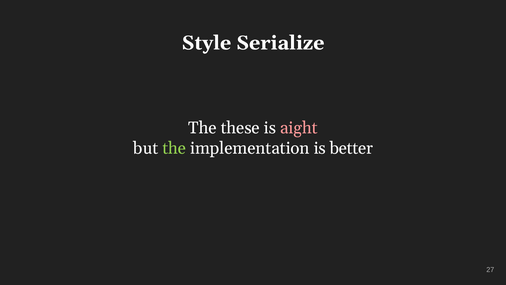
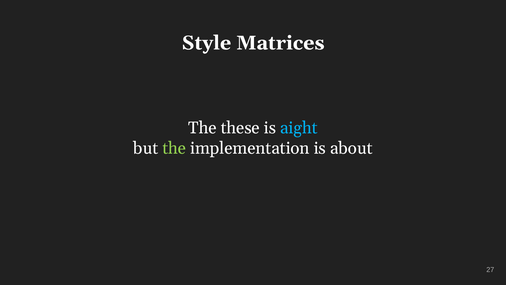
Serialize: Serialize -> Matrices (280, 43)
aight colour: pink -> light blue (299, 128)
better: better -> about (351, 148)
